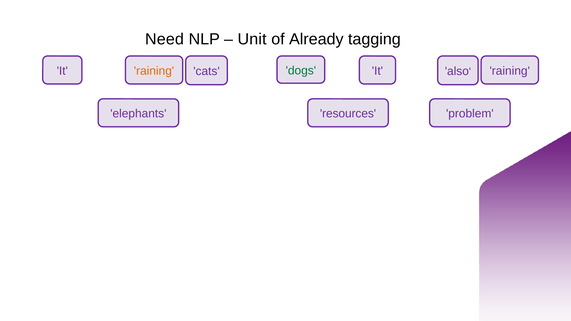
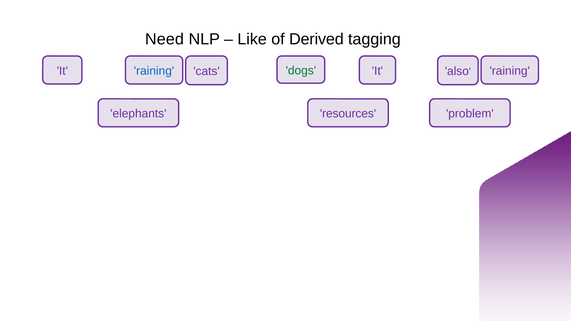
Unit: Unit -> Like (252, 39)
Already: Already -> Derived (316, 39)
raining colour: orange -> blue (154, 71)
